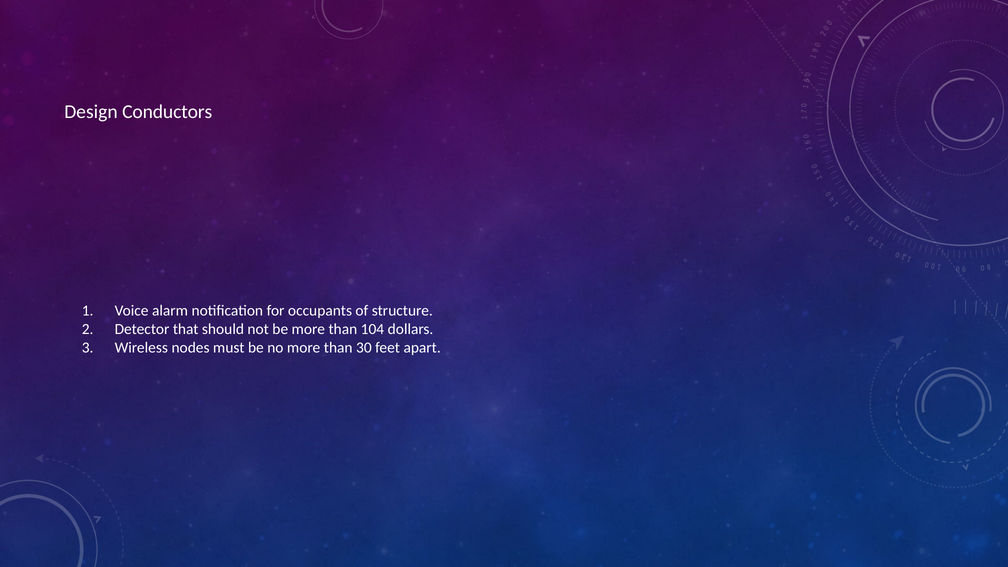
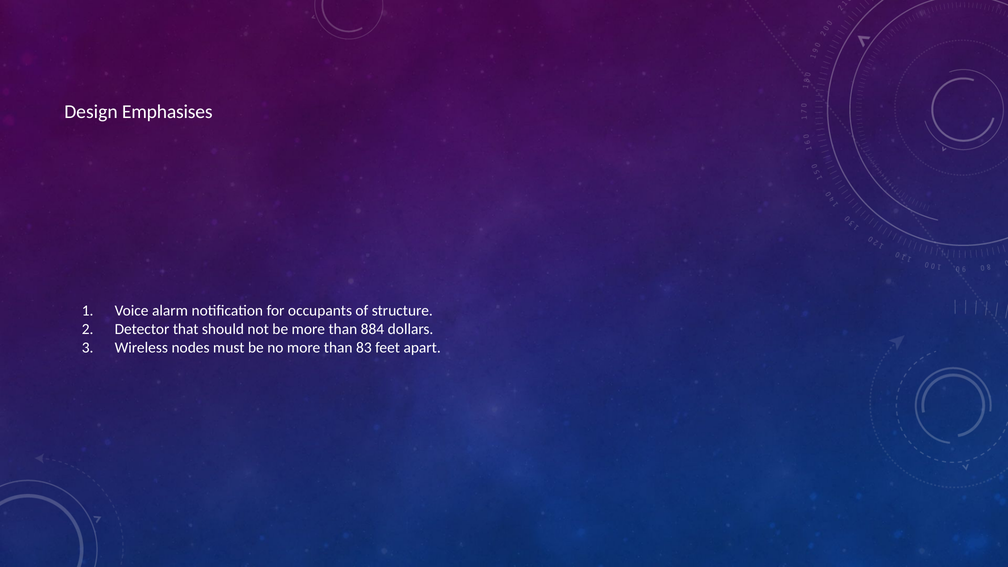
Conductors: Conductors -> Emphasises (167, 112)
104: 104 -> 884 (372, 329)
30: 30 -> 83 (364, 348)
